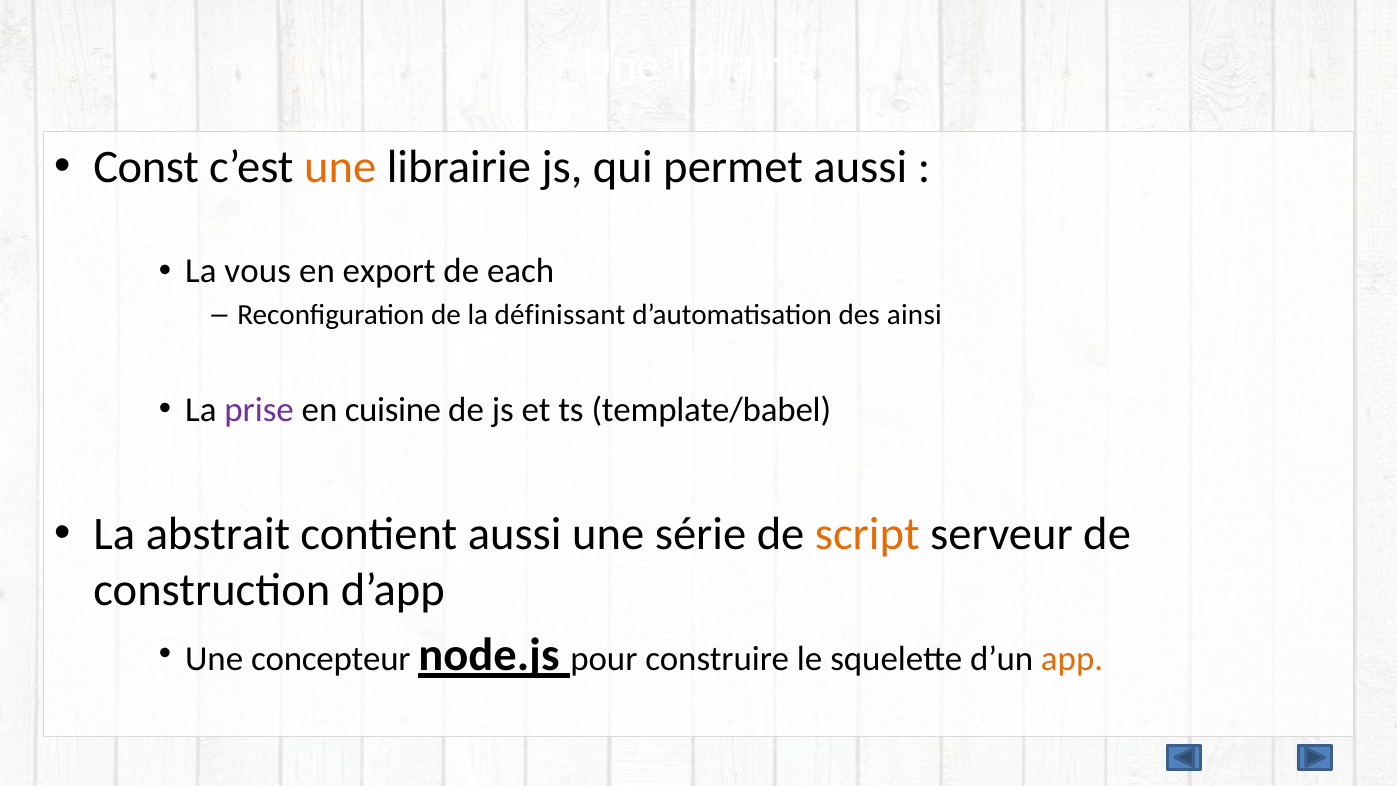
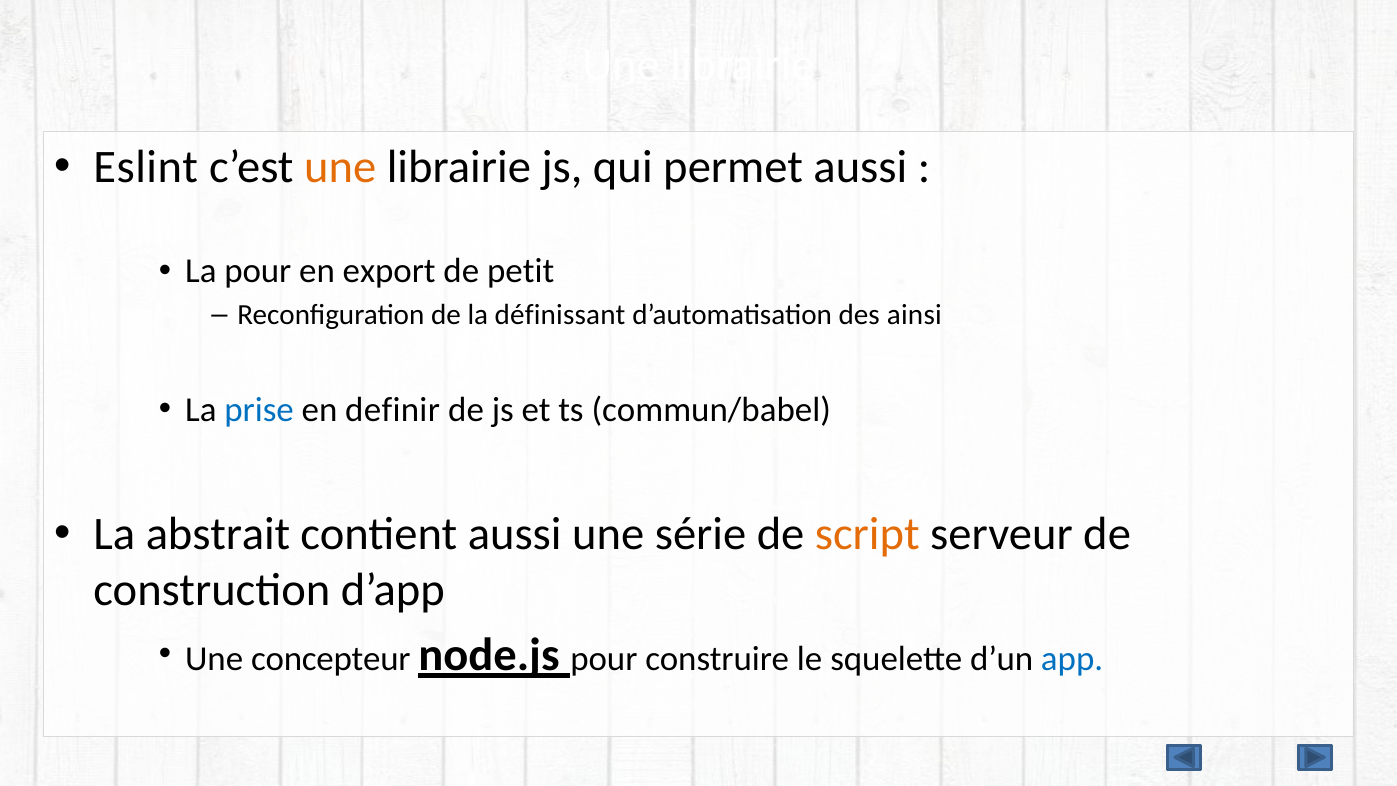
Const: Const -> Eslint (146, 167)
La vous: vous -> pour (258, 271)
each: each -> petit (521, 271)
prise colour: purple -> blue (259, 410)
cuisine: cuisine -> definir (393, 410)
template/babel: template/babel -> commun/babel (711, 410)
app colour: orange -> blue (1072, 659)
